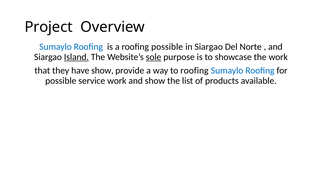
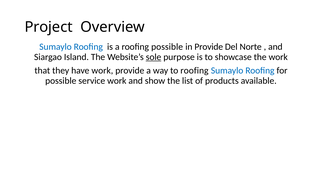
in Siargao: Siargao -> Provide (209, 47)
Island underline: present -> none (76, 57)
have show: show -> work (102, 71)
